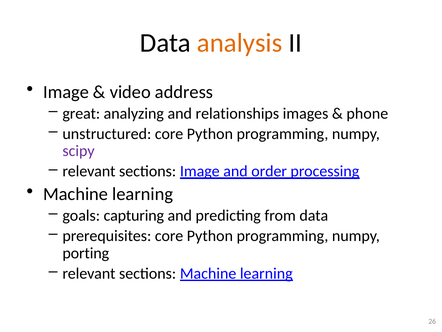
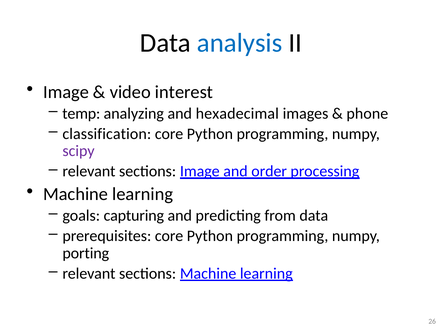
analysis colour: orange -> blue (240, 43)
address: address -> interest (184, 92)
great: great -> temp (81, 113)
relationships: relationships -> hexadecimal (237, 113)
unstructured: unstructured -> classification (107, 134)
